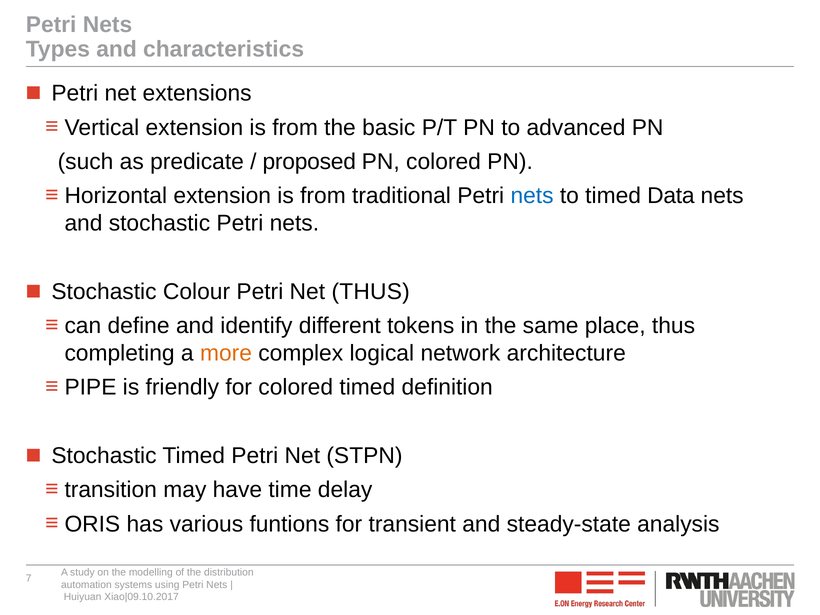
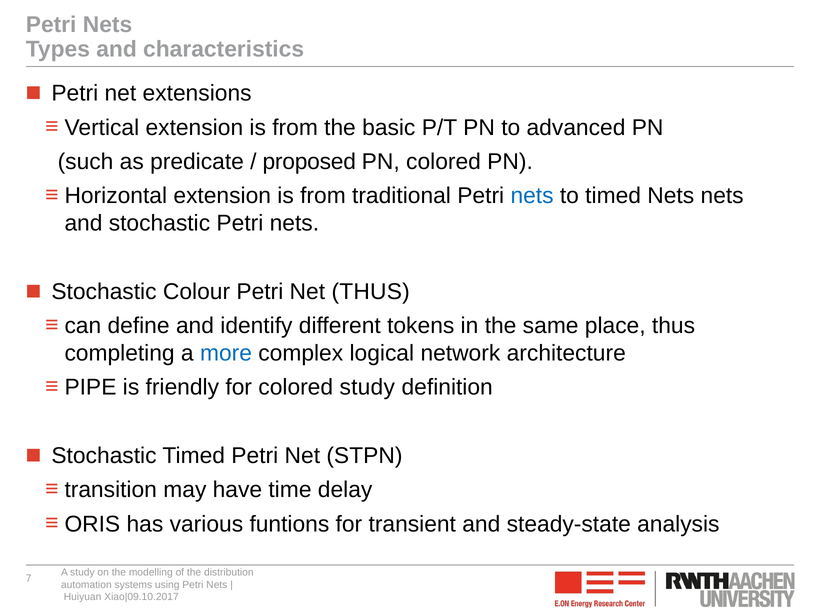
timed Data: Data -> Nets (671, 196)
more colour: orange -> blue (226, 353)
colored timed: timed -> study (367, 387)
